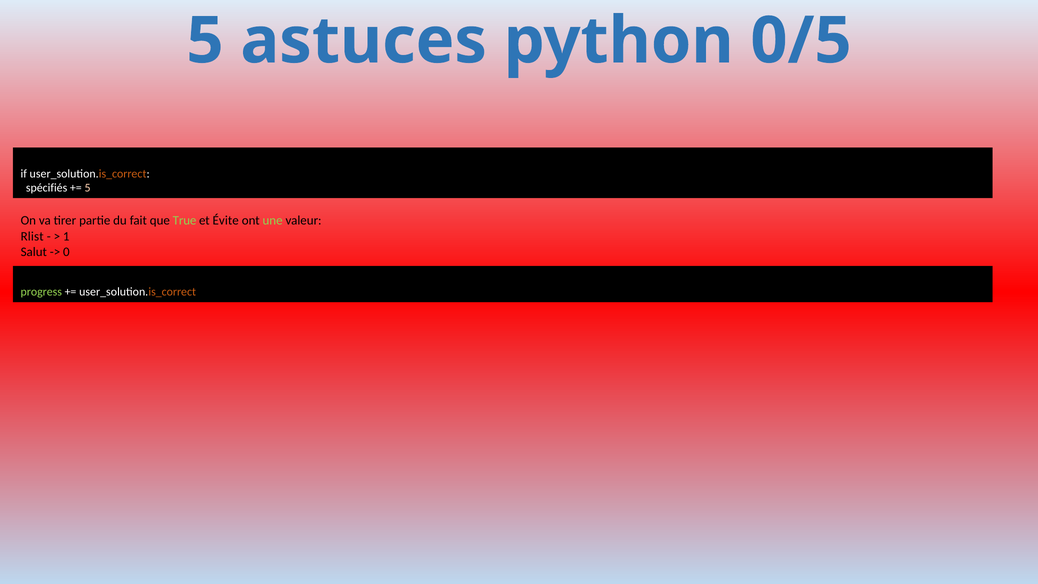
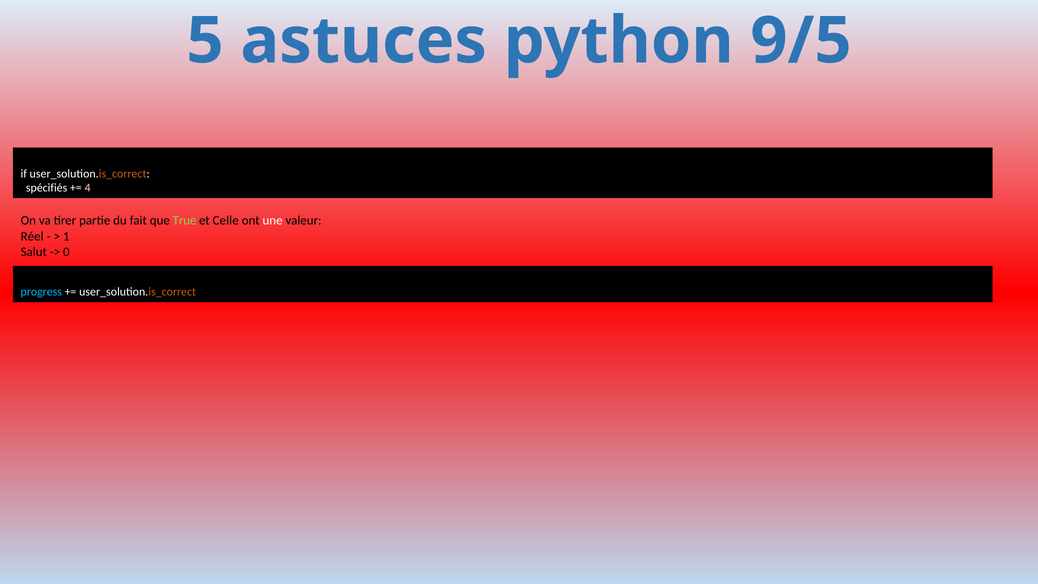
0/5: 0/5 -> 9/5 (801, 41)
5: 5 -> 4 (88, 188)
Évite: Évite -> Celle (226, 221)
une colour: light green -> white (273, 221)
Rlist: Rlist -> Réel (32, 236)
progress colour: light green -> light blue (41, 292)
